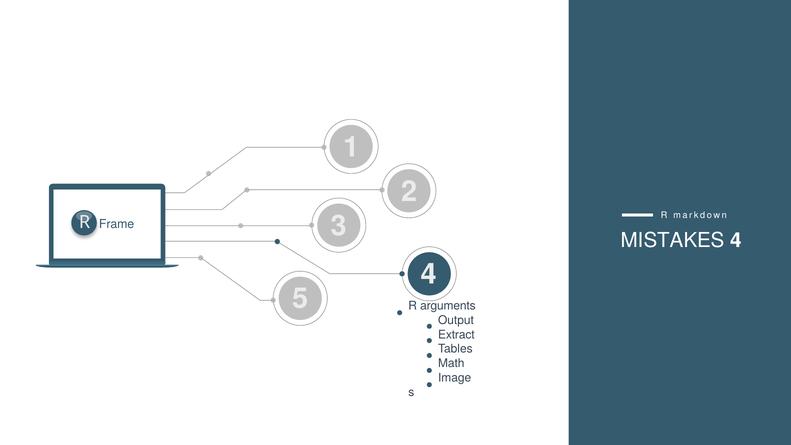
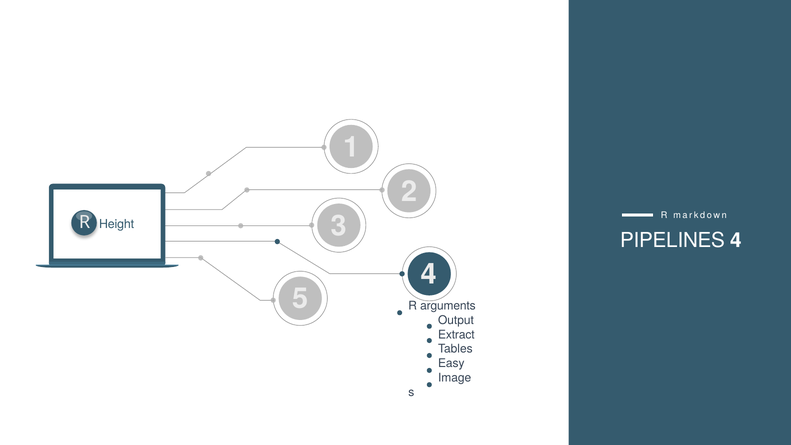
Frame: Frame -> Height (117, 224)
MISTAKES: MISTAKES -> PIPELINES (673, 240)
Math: Math -> Easy (451, 364)
